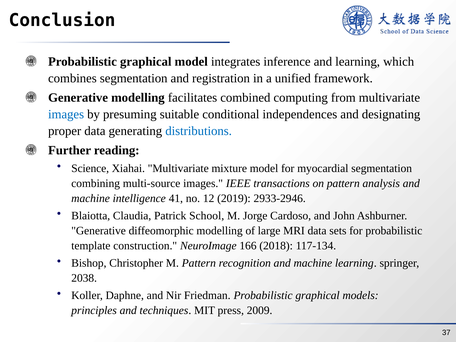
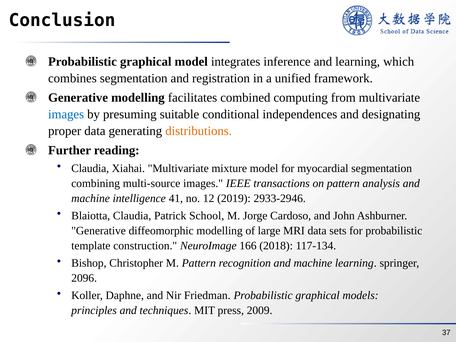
distributions colour: blue -> orange (199, 131)
Science: Science -> Claudia (90, 168)
2038: 2038 -> 2096 (84, 278)
